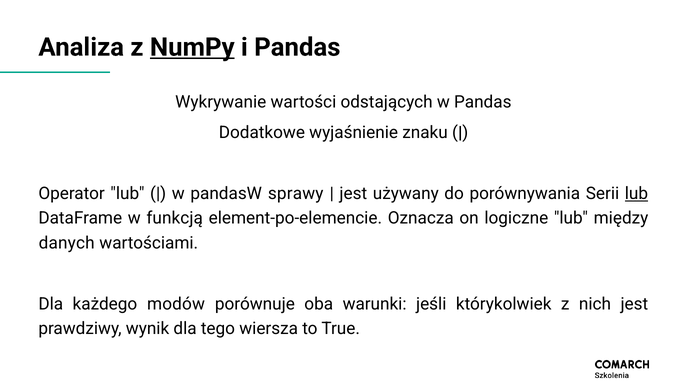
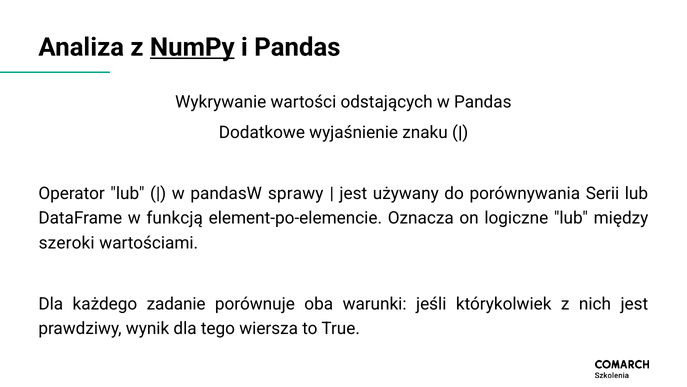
lub underline: present -> none (636, 193)
danych: danych -> szeroki (67, 243)
modów: modów -> zadanie (176, 304)
